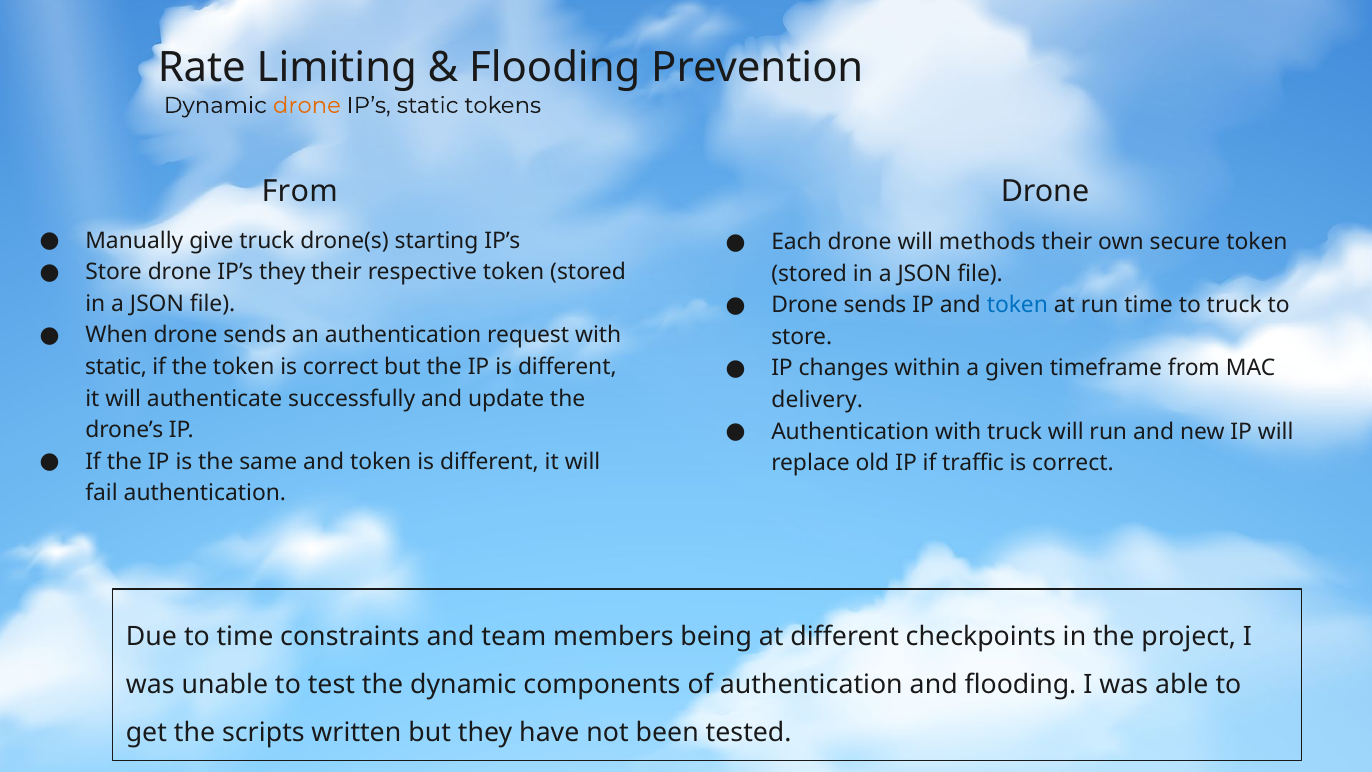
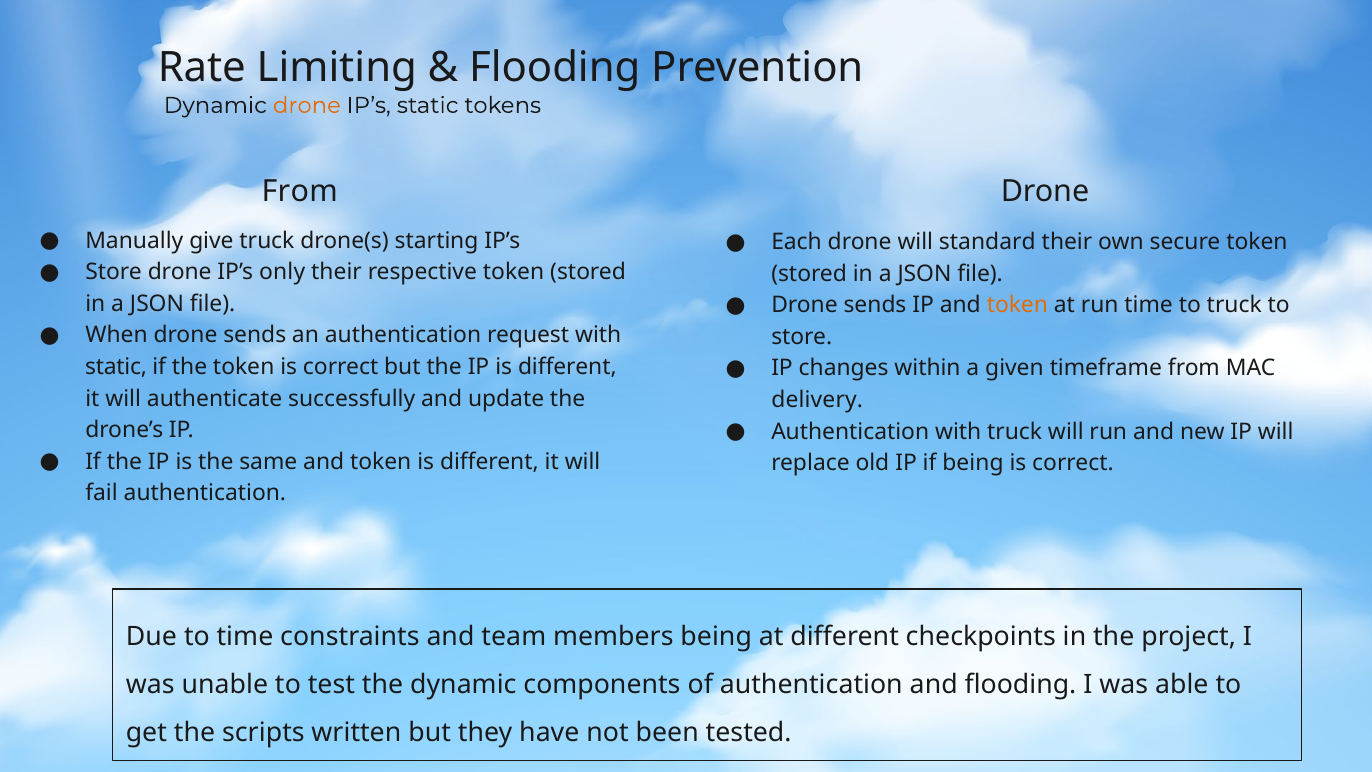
methods: methods -> standard (987, 242)
IP’s they: they -> only (282, 272)
token colour: blue -> orange (1017, 305)
if traffic: traffic -> being (973, 463)
